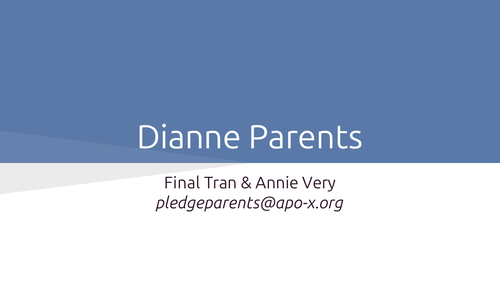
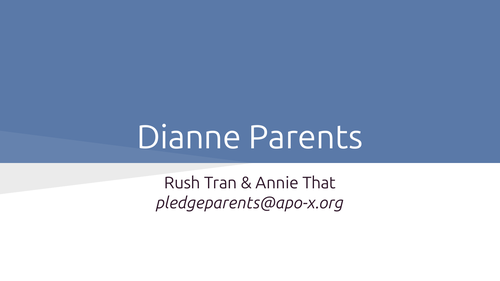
Final: Final -> Rush (182, 183)
Very: Very -> That (319, 183)
